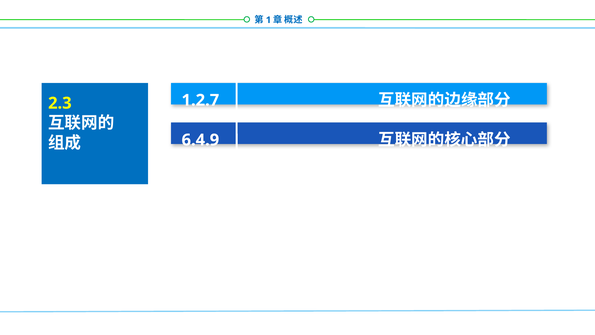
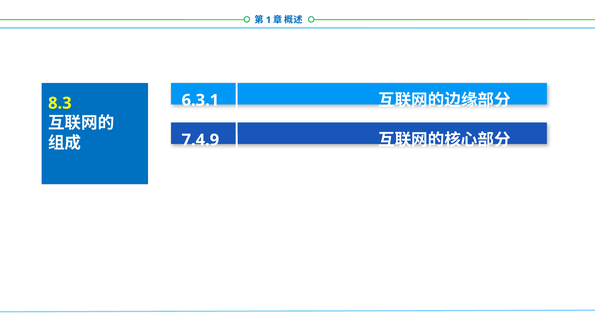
1.2.7: 1.2.7 -> 6.3.1 (200, 100)
2.3: 2.3 -> 8.3 (60, 103)
6.4.9: 6.4.9 -> 7.4.9 (200, 140)
